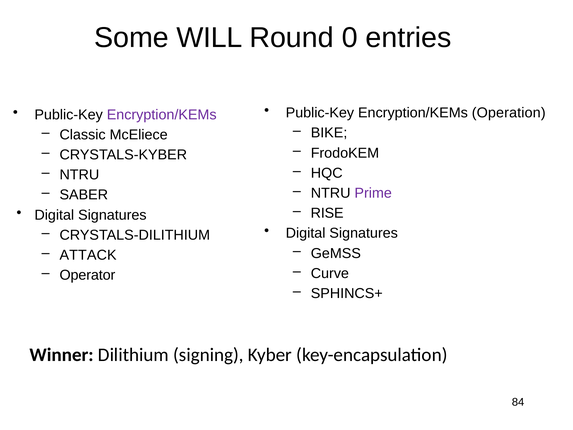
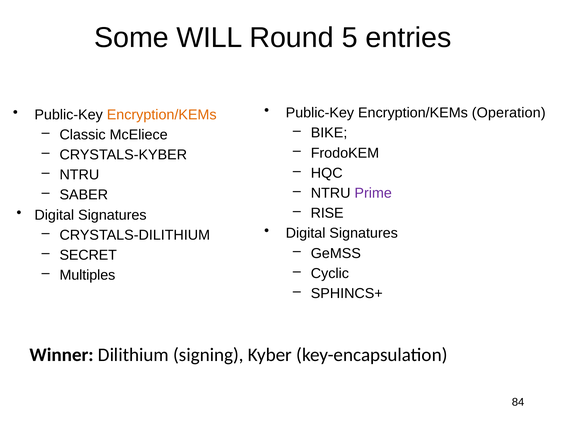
0: 0 -> 5 (350, 38)
Encryption/KEMs colour: purple -> orange (162, 115)
ATTACK: ATTACK -> SECRET (88, 255)
Curve: Curve -> Cyclic (330, 273)
Operator: Operator -> Multiples (87, 275)
